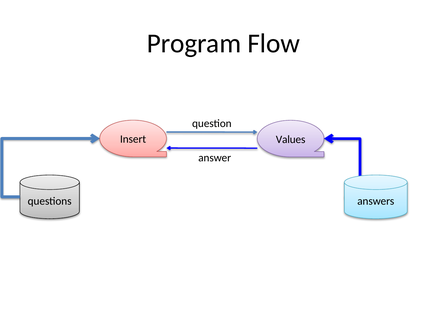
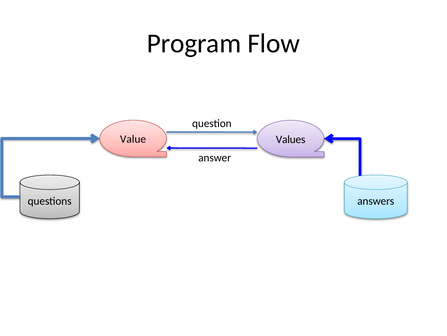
Insert: Insert -> Value (133, 139)
